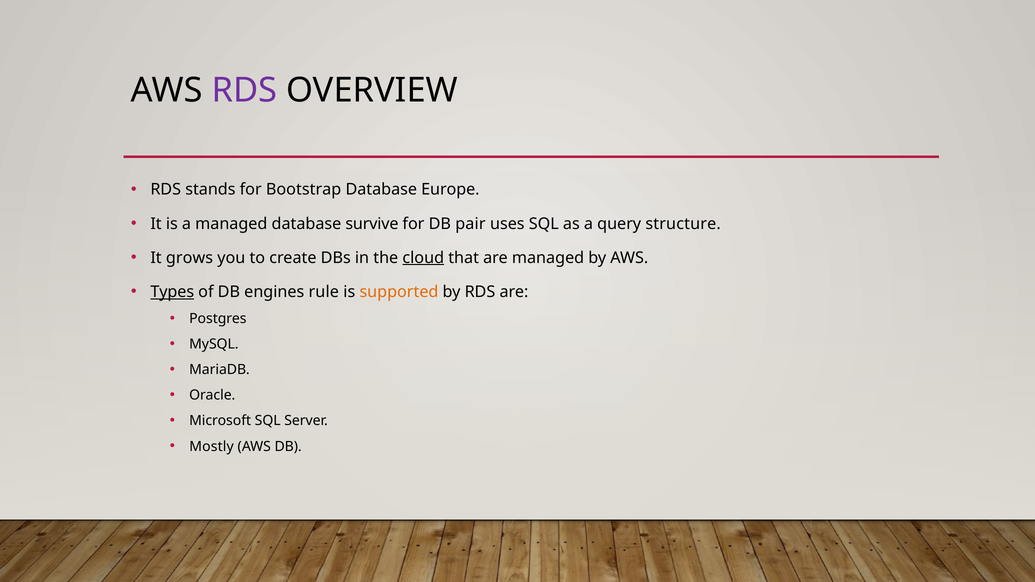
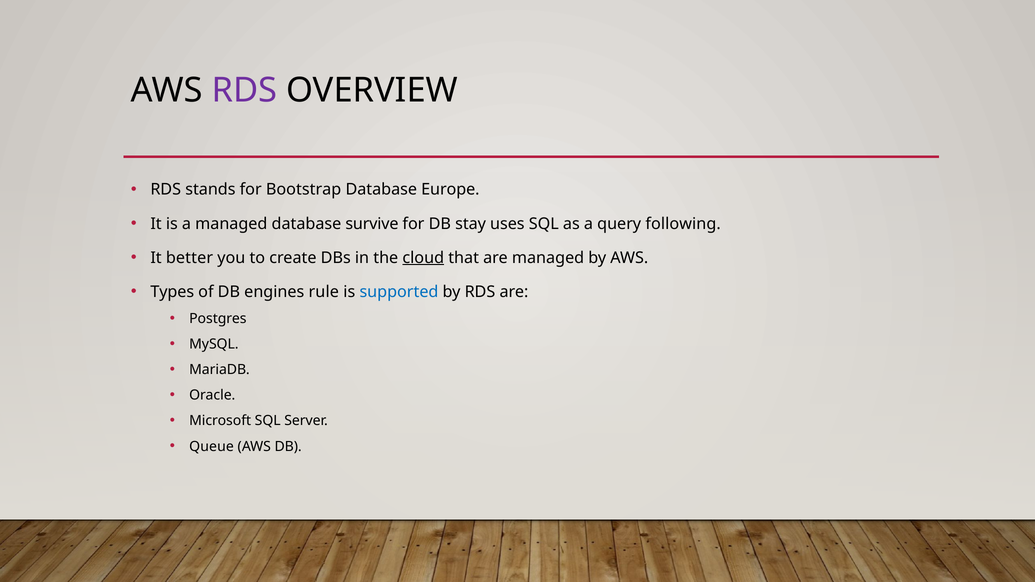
pair: pair -> stay (471, 224)
structure: structure -> following (683, 224)
grows: grows -> better (189, 258)
Types underline: present -> none (172, 292)
supported colour: orange -> blue (399, 292)
Mostly: Mostly -> Queue (212, 447)
